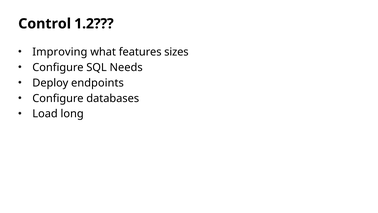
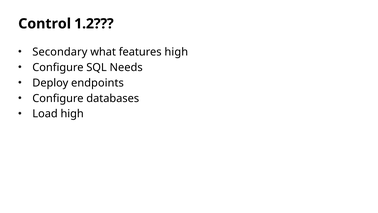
Improving: Improving -> Secondary (60, 52)
features sizes: sizes -> high (176, 52)
Load long: long -> high (72, 114)
